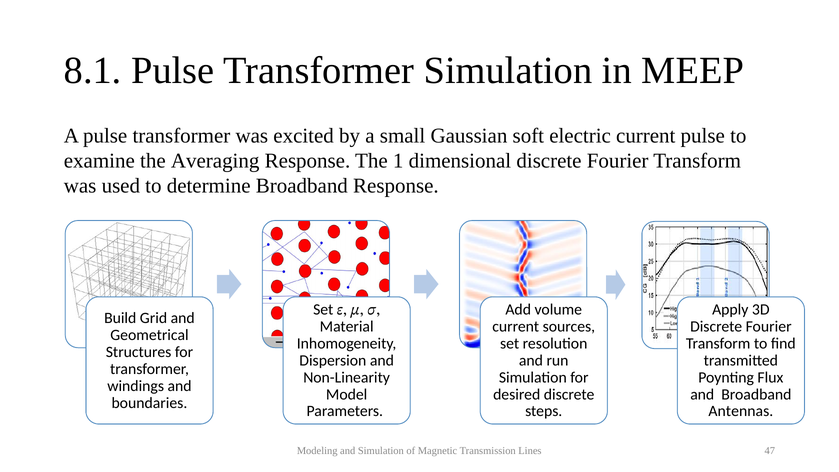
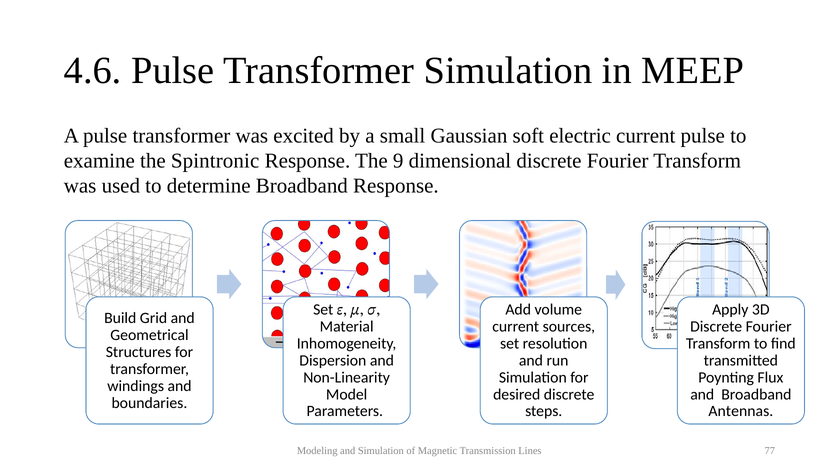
8.1: 8.1 -> 4.6 (93, 70)
Averaging: Averaging -> Spintronic (215, 161)
1: 1 -> 9 (398, 161)
47: 47 -> 77 (770, 451)
